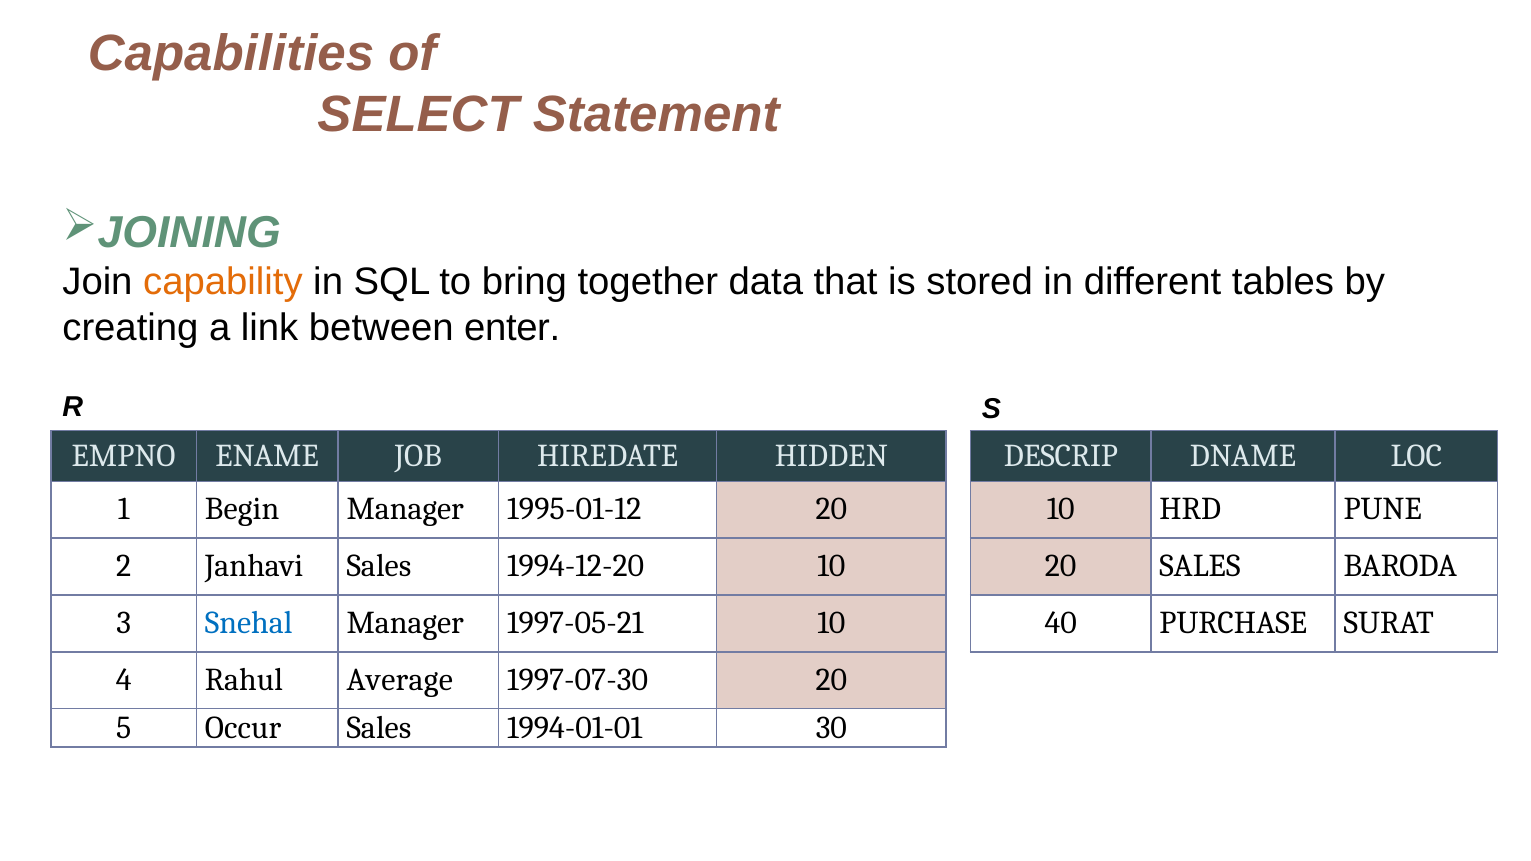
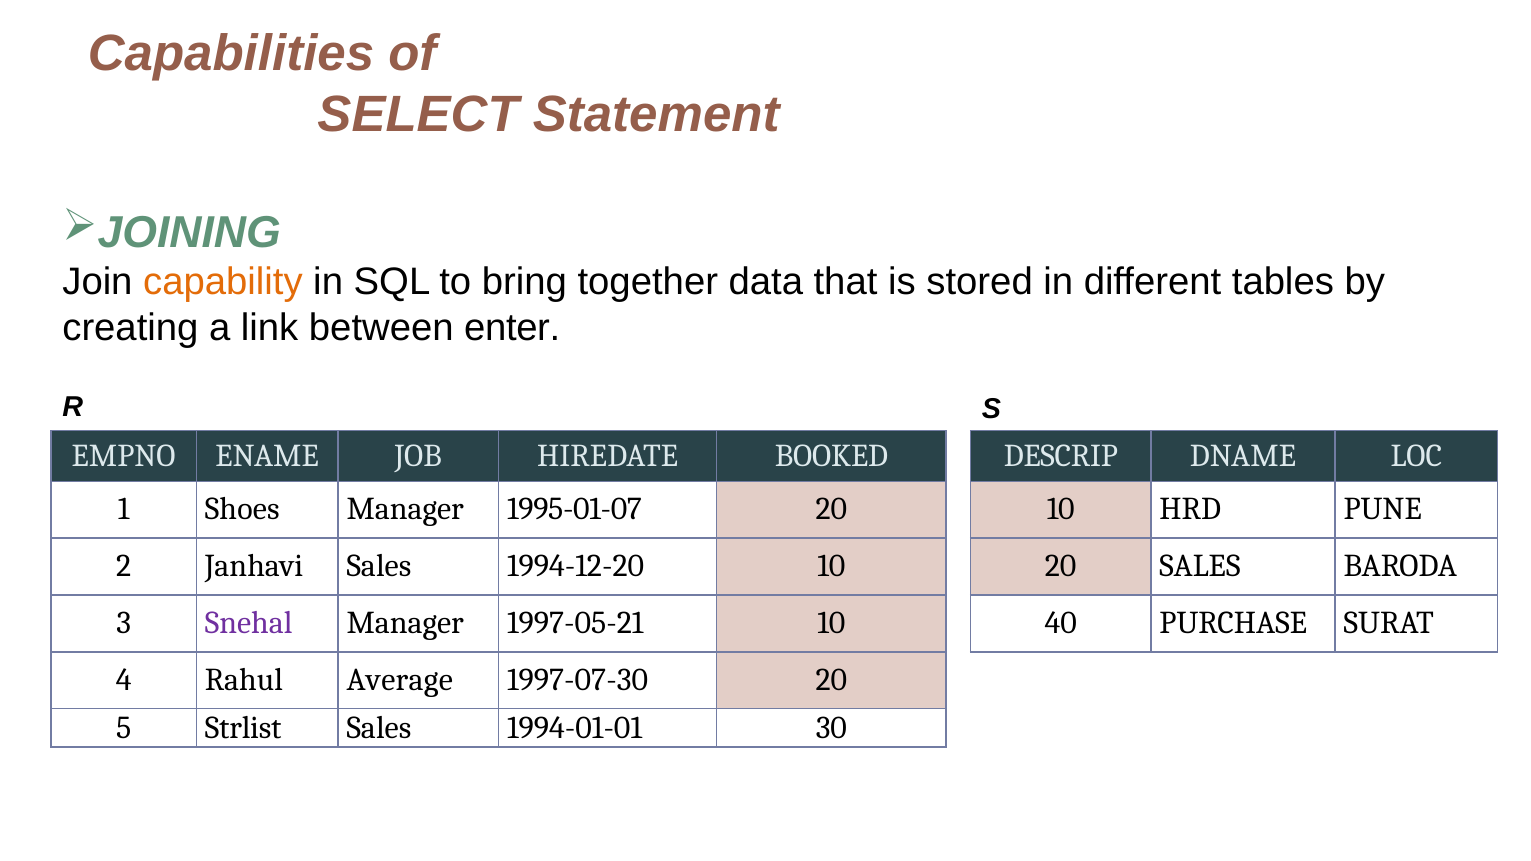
HIDDEN: HIDDEN -> BOOKED (831, 456)
Begin: Begin -> Shoes (242, 510)
1995-01-12: 1995-01-12 -> 1995-01-07 (575, 510)
Snehal colour: blue -> purple (249, 623)
Occur: Occur -> Strlist (243, 728)
